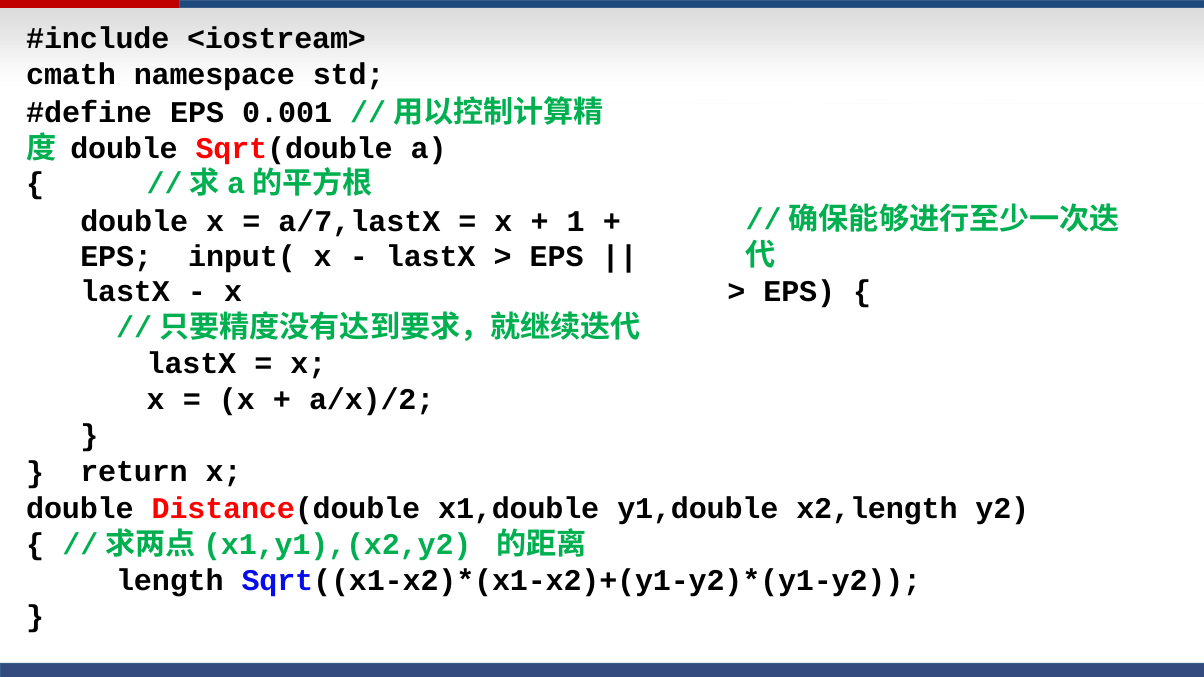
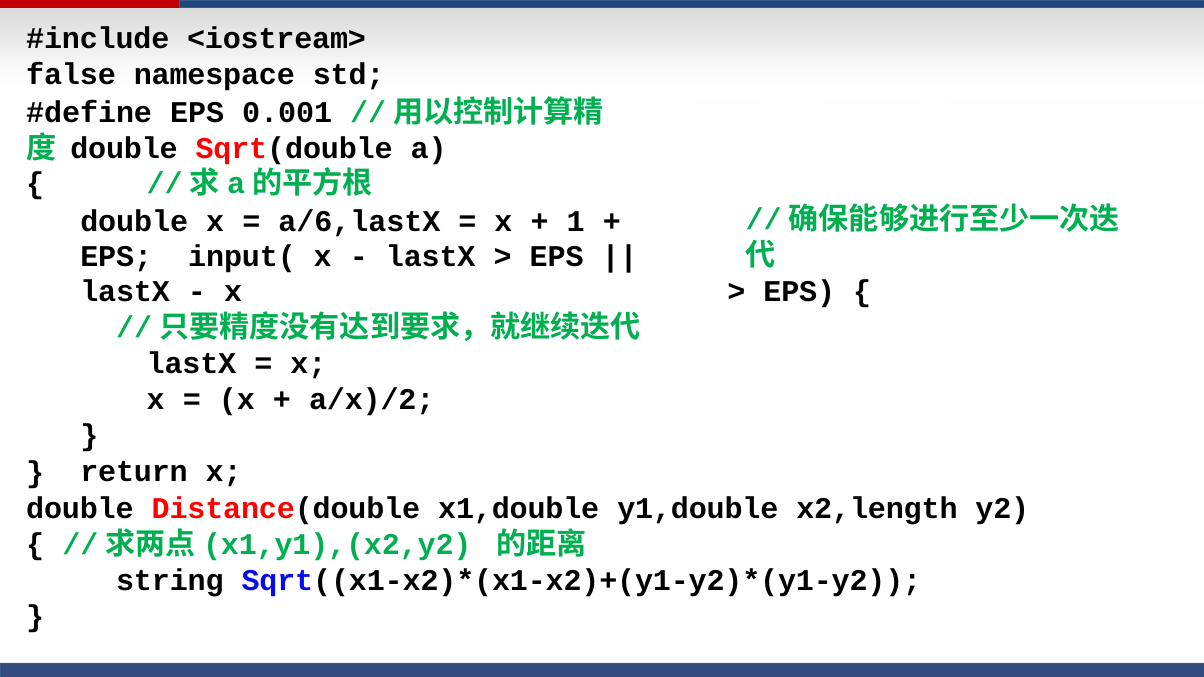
cmath: cmath -> false (71, 75)
a/7,lastX: a/7,lastX -> a/6,lastX (359, 221)
length: length -> string (170, 581)
